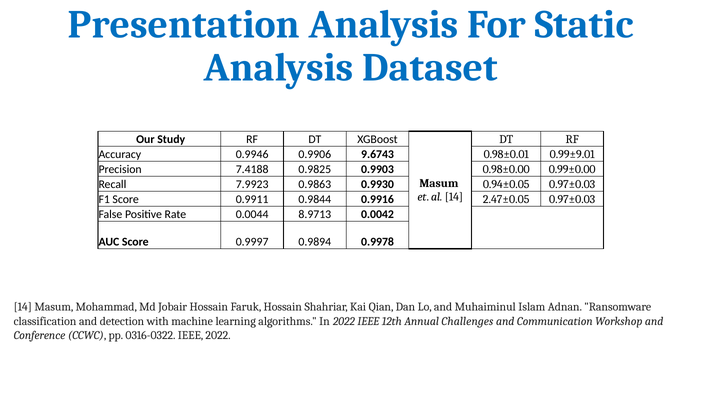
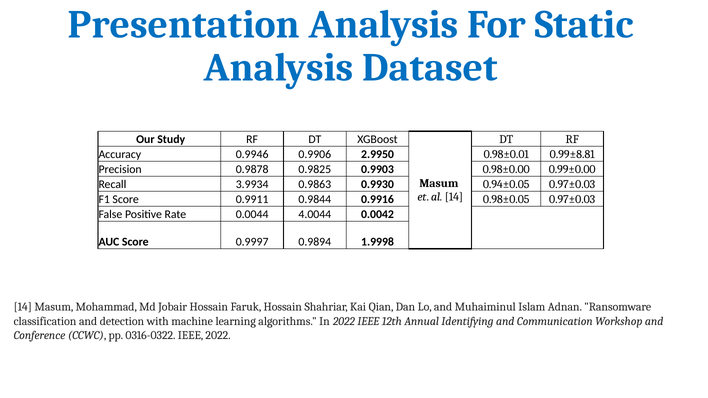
9.6743: 9.6743 -> 2.9950 (378, 154)
0.99±9.01: 0.99±9.01 -> 0.99±8.81 (572, 155)
7.4188: 7.4188 -> 0.9878 (252, 169)
7.9923: 7.9923 -> 3.9934 (252, 184)
2.47±0.05: 2.47±0.05 -> 0.98±0.05 (506, 200)
8.9713: 8.9713 -> 4.0044 (315, 214)
0.9978: 0.9978 -> 1.9998 (378, 242)
Challenges: Challenges -> Identifying (467, 321)
